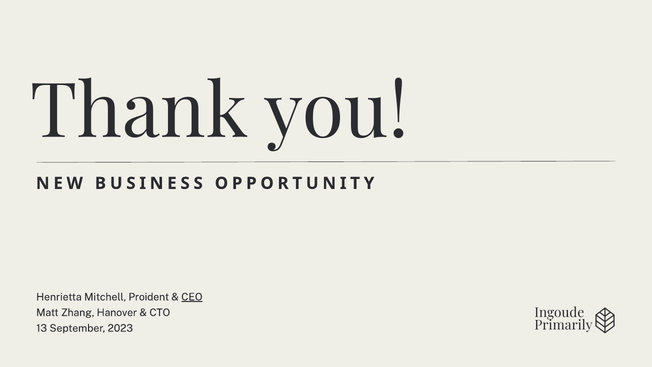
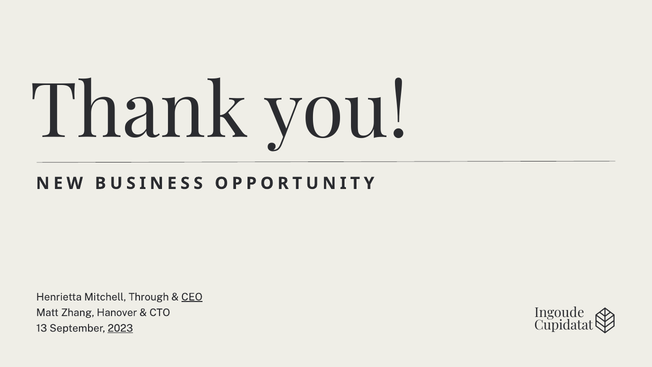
Proident: Proident -> Through (149, 297)
Primarily: Primarily -> Cupidatat (564, 325)
2023 underline: none -> present (120, 328)
